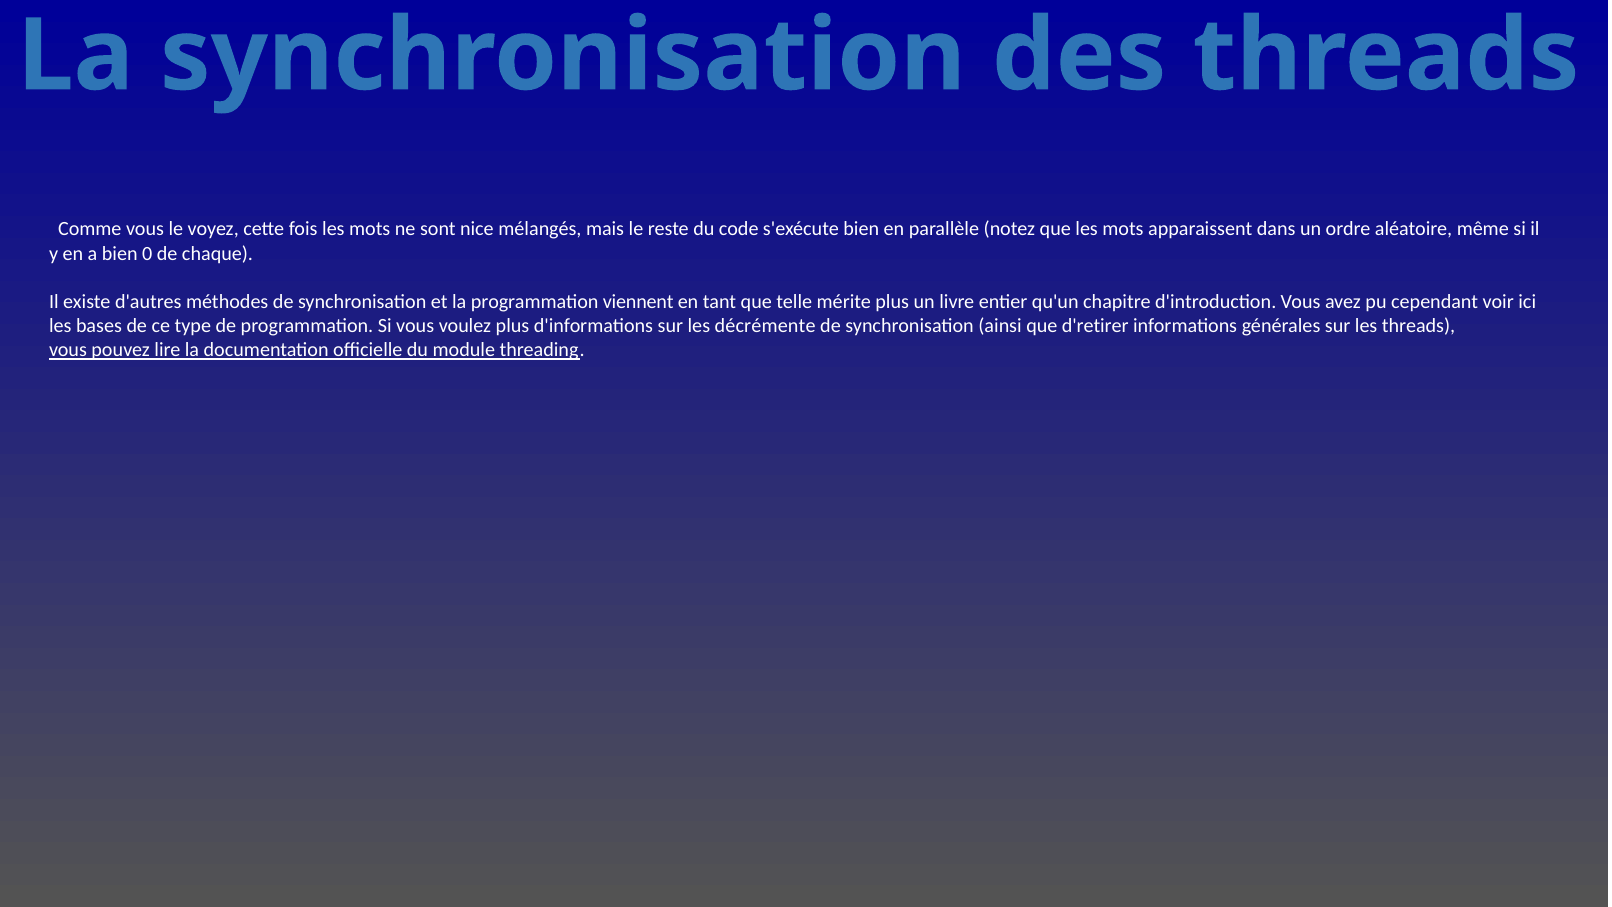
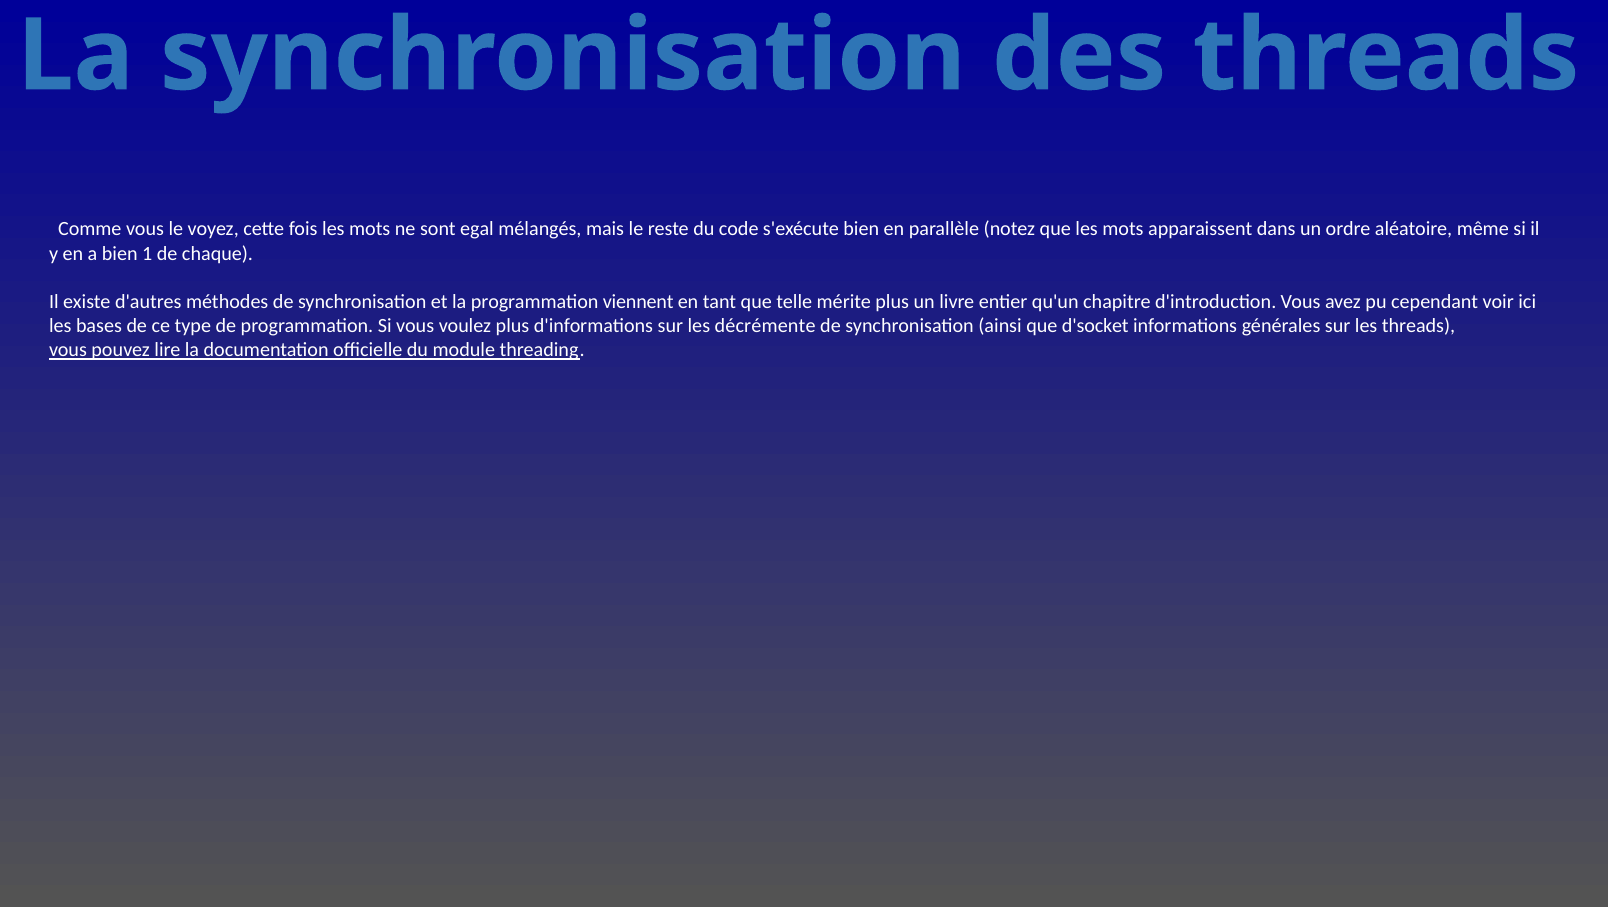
nice: nice -> egal (477, 229)
0: 0 -> 1 (147, 253)
d'retirer: d'retirer -> d'socket (1095, 326)
